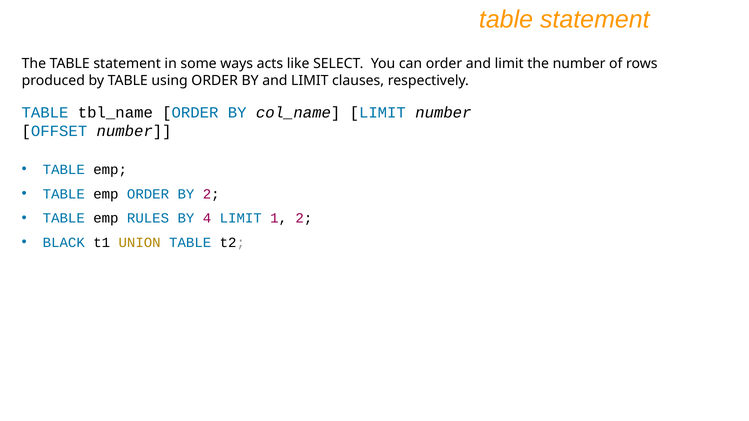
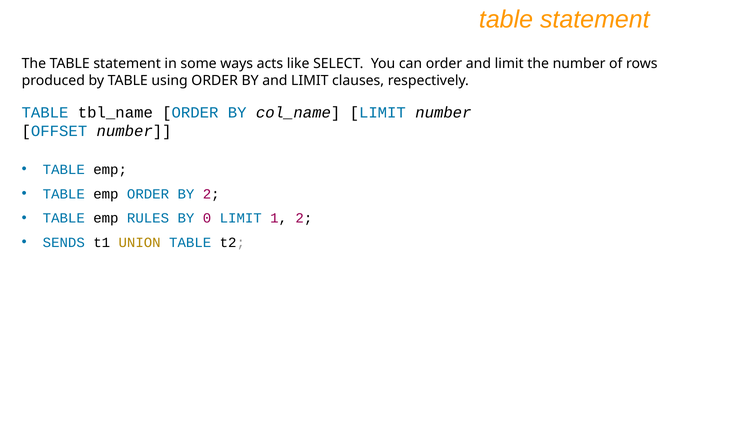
4: 4 -> 0 (207, 218)
BLACK: BLACK -> SENDS (64, 243)
